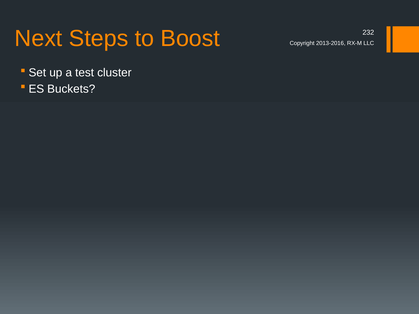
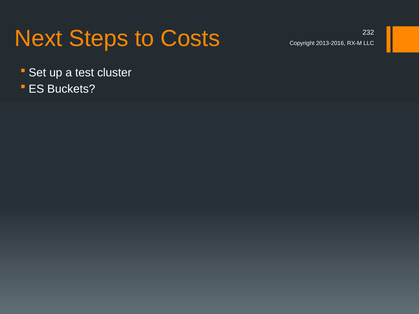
Boost: Boost -> Costs (190, 39)
